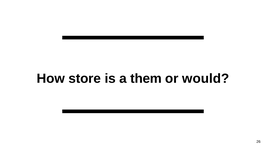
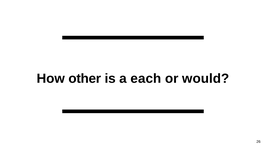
store: store -> other (85, 79)
them: them -> each (146, 79)
